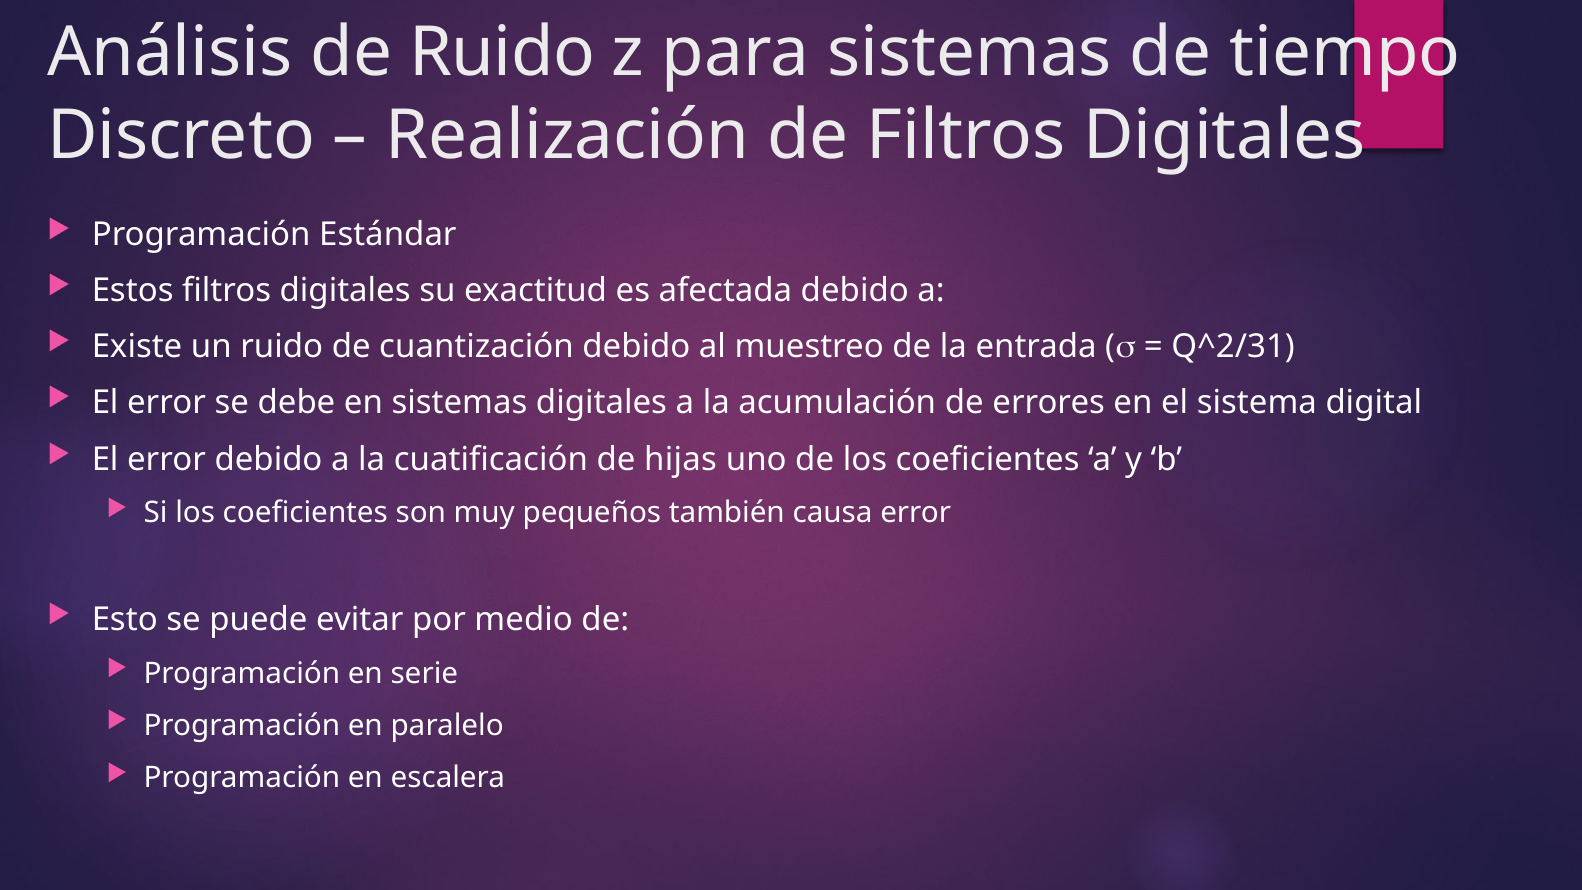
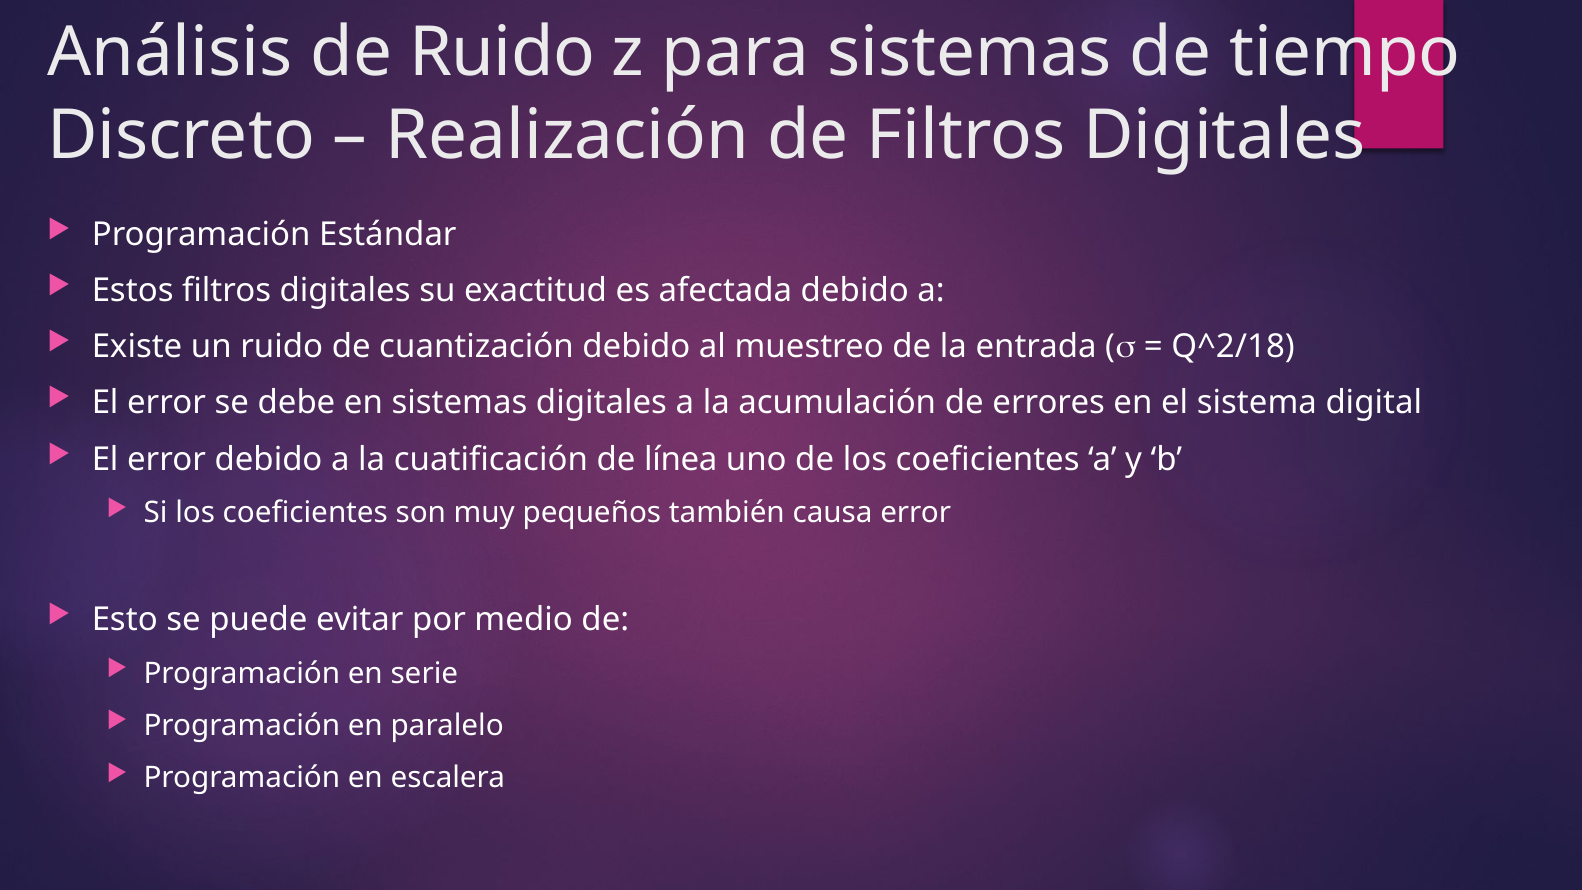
Q^2/31: Q^2/31 -> Q^2/18 (1233, 347)
hijas: hijas -> línea (681, 459)
